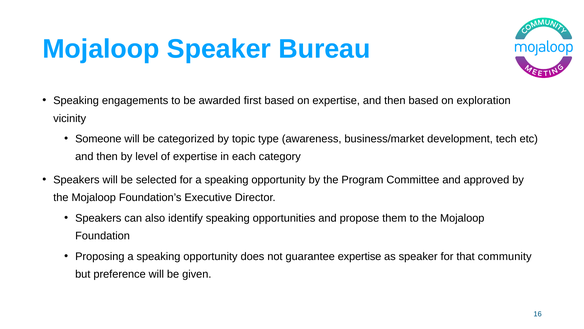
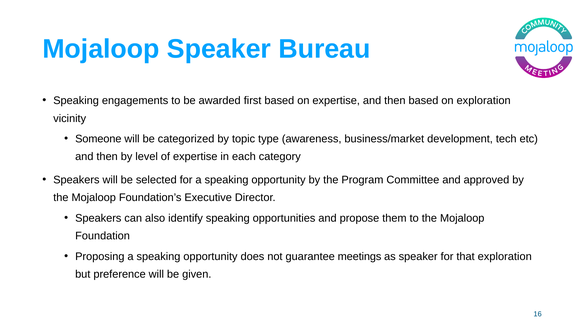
guarantee expertise: expertise -> meetings (360, 256)
that community: community -> exploration (505, 256)
